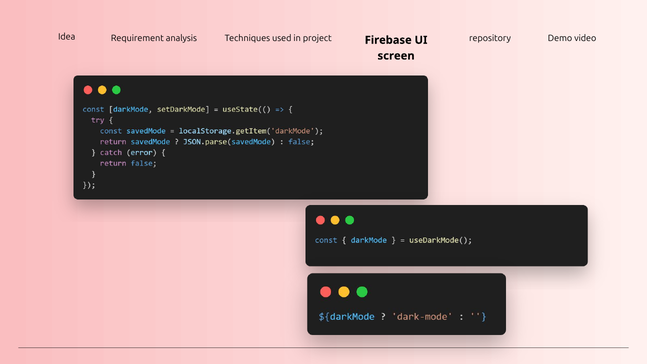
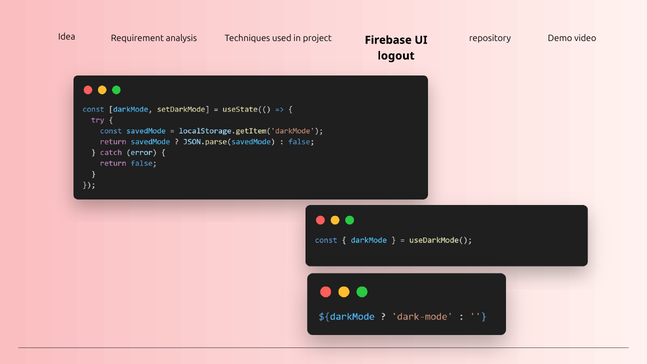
screen: screen -> logout (396, 56)
